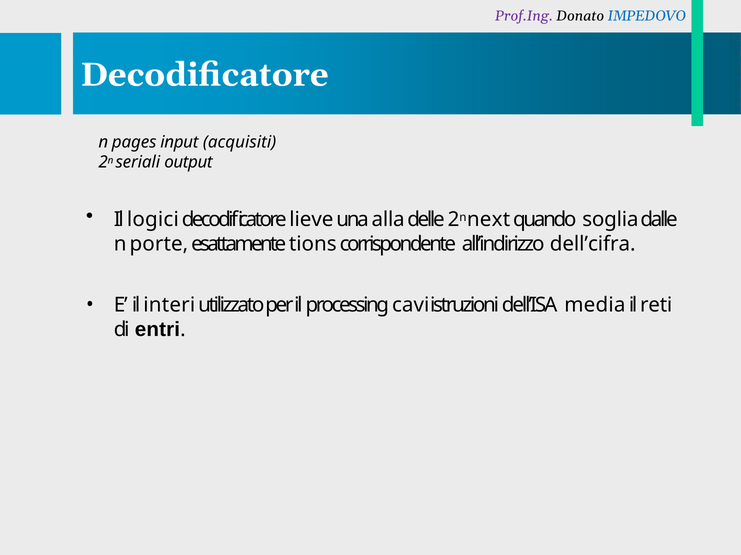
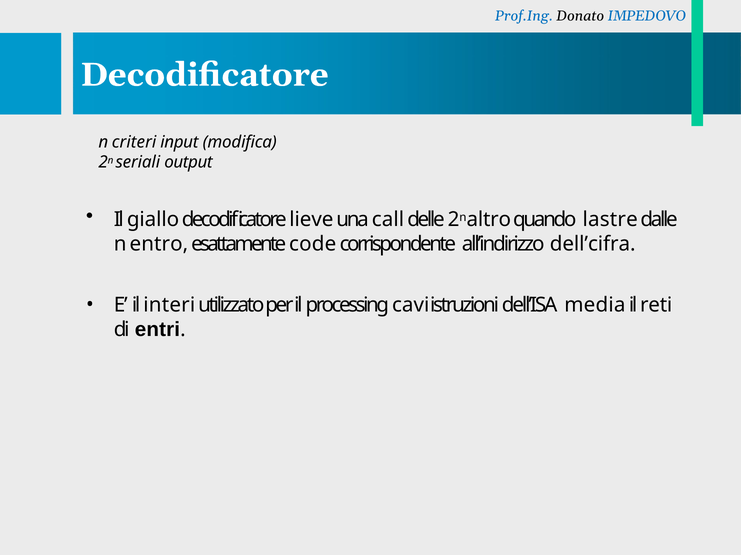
Prof.Ing colour: purple -> blue (524, 16)
pages: pages -> criteri (134, 142)
acquisiti: acquisiti -> modifica (240, 142)
logici: logici -> giallo (153, 220)
alla: alla -> call (388, 220)
next: next -> altro (489, 220)
soglia: soglia -> lastre (610, 220)
porte: porte -> entro (159, 244)
tions: tions -> code (313, 244)
